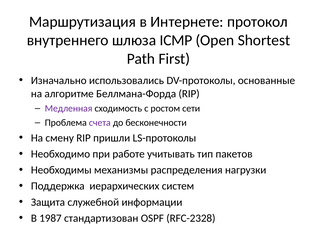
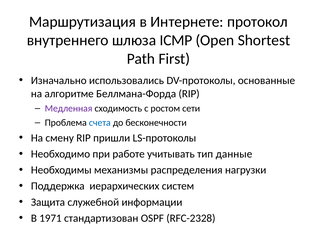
счета colour: purple -> blue (100, 122)
пакетов: пакетов -> данные (234, 154)
1987: 1987 -> 1971 (50, 218)
